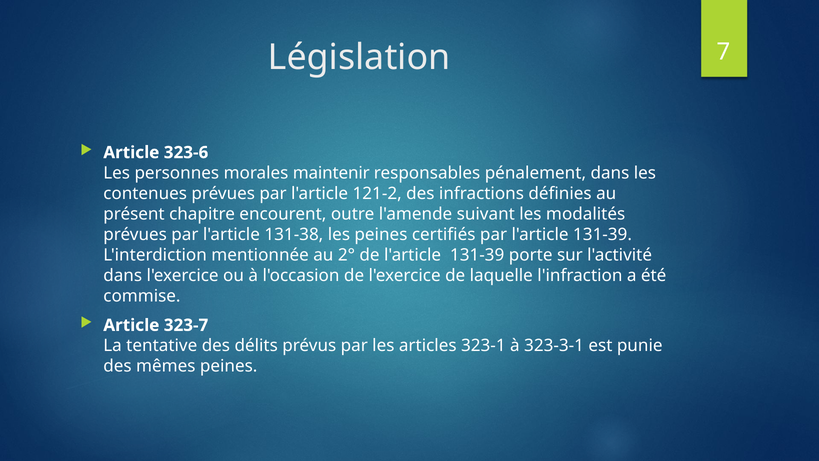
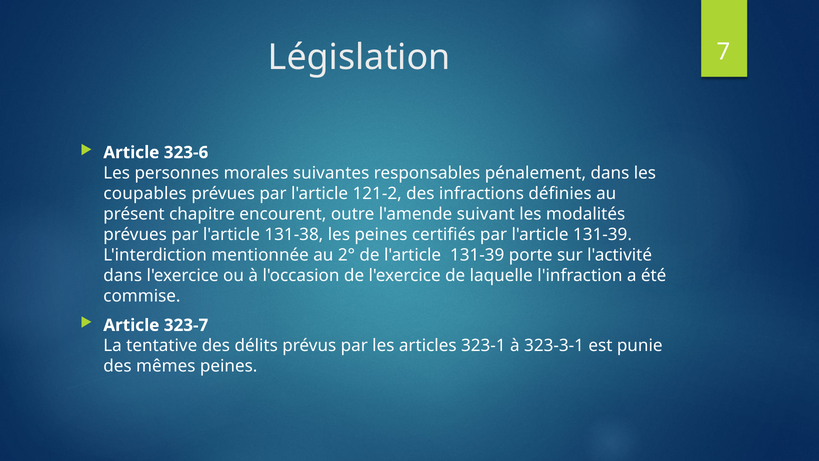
maintenir: maintenir -> suivantes (331, 173)
contenues: contenues -> coupables (145, 193)
